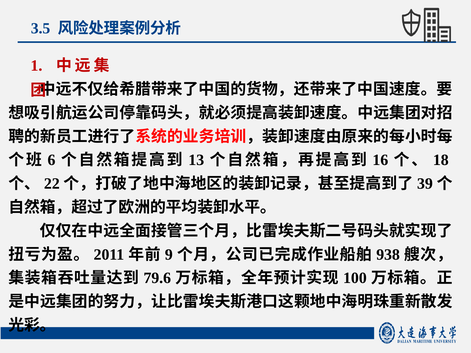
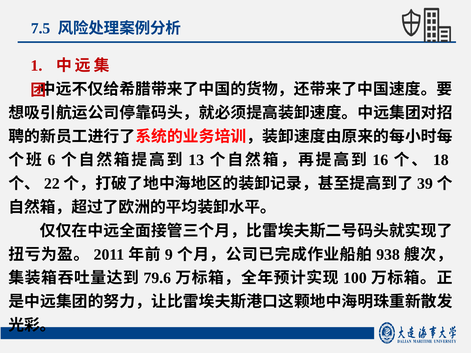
3.5: 3.5 -> 7.5 (41, 28)
